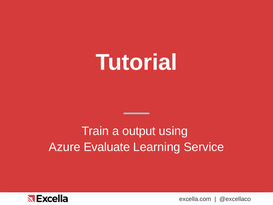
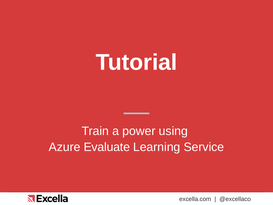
output: output -> power (139, 131)
